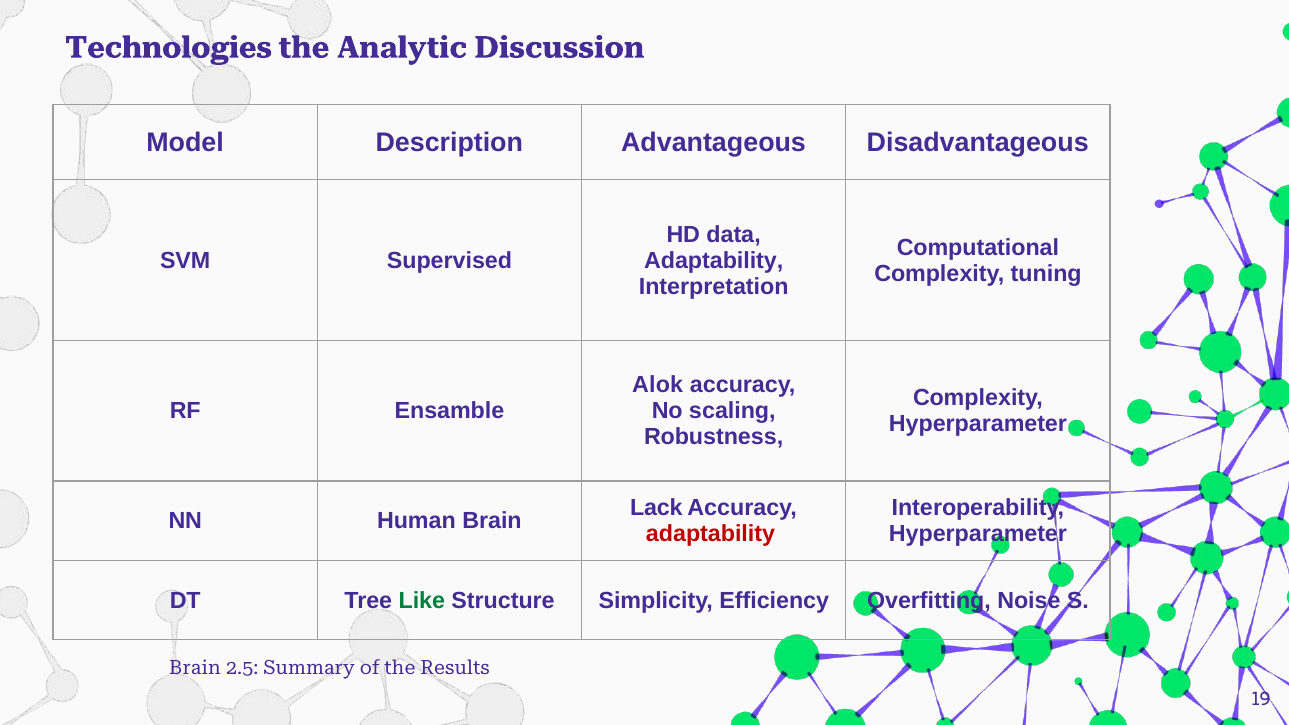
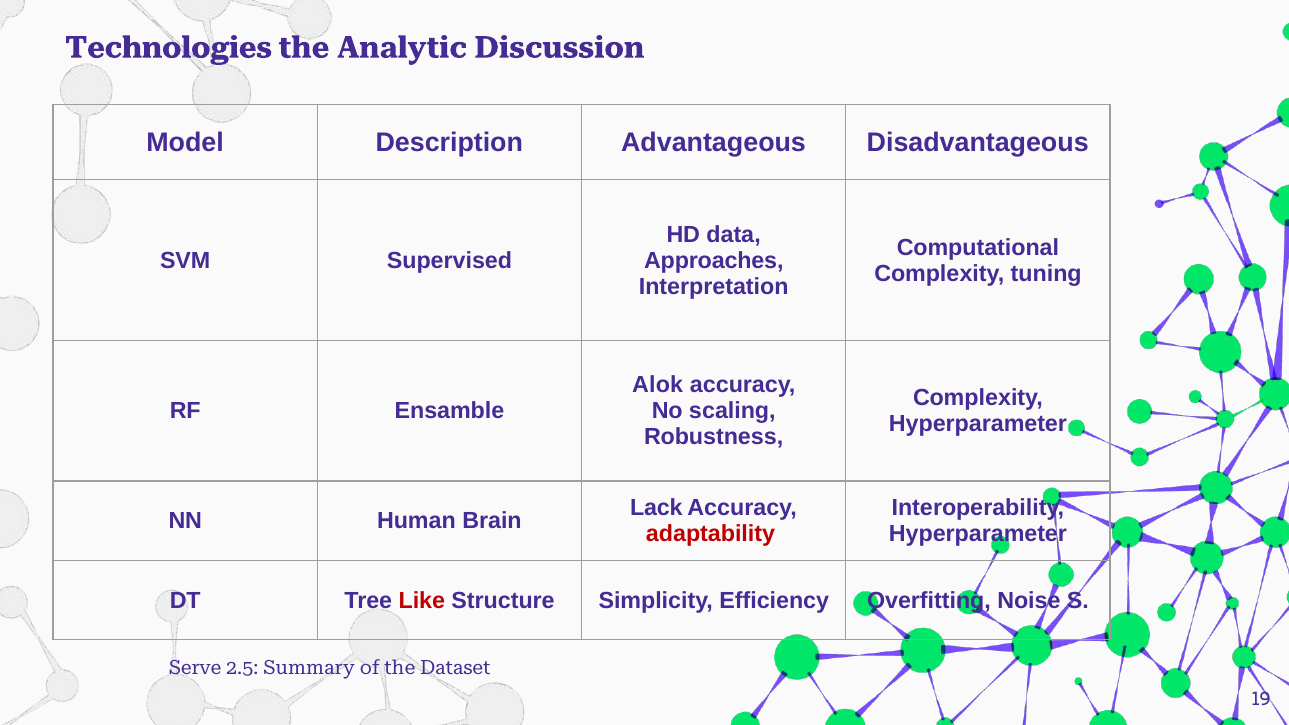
Adaptability: Adaptability -> Approaches (714, 261)
Like colour: green -> red (422, 601)
Brain: Brain -> Serve (195, 668)
Results: Results -> Dataset (455, 668)
